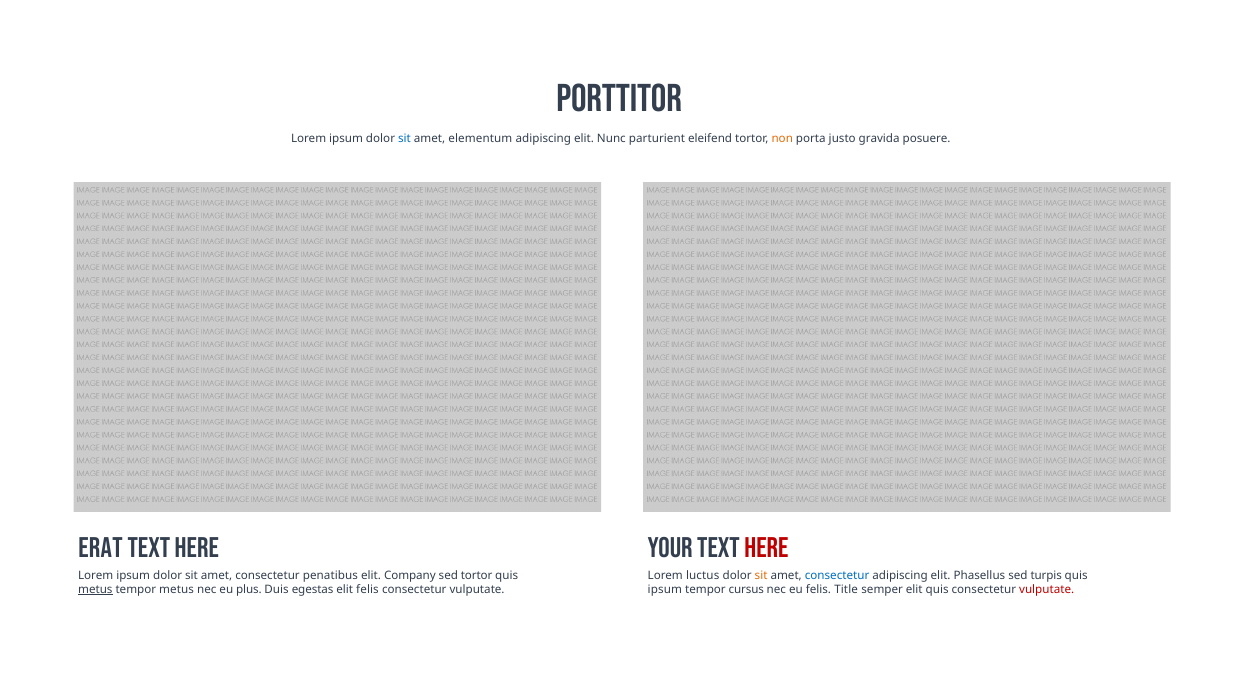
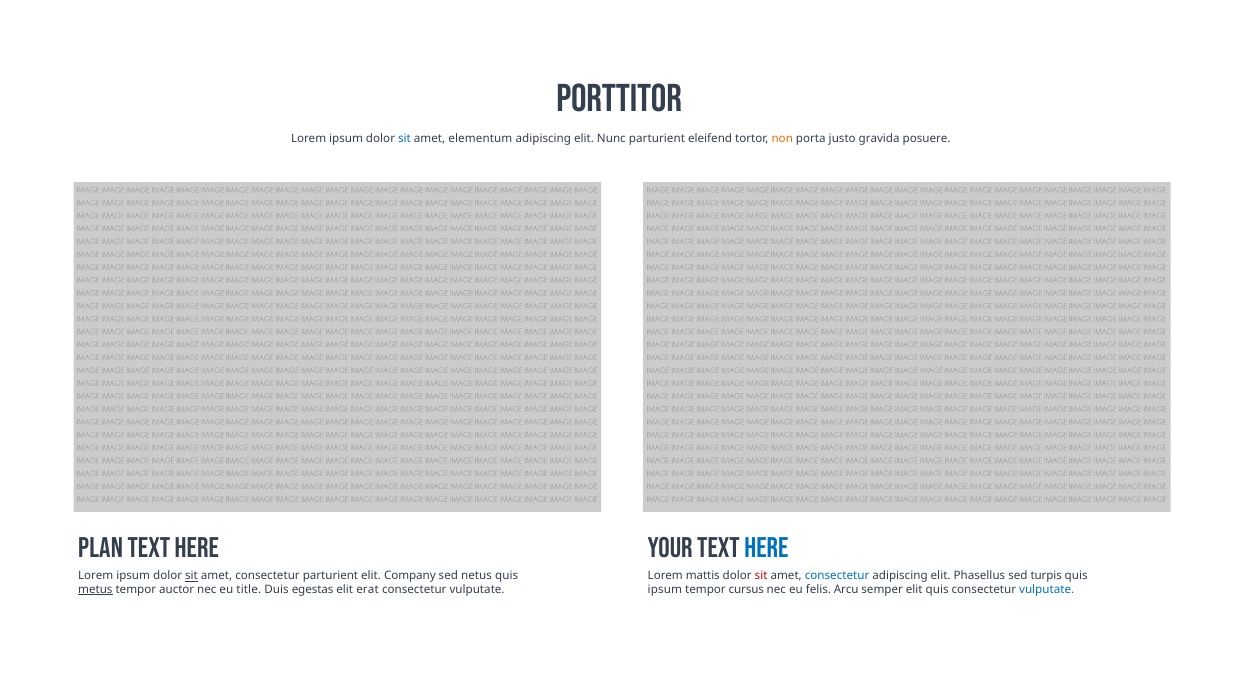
here colour: red -> blue (766, 548)
Erat: Erat -> Plan (101, 548)
luctus: luctus -> mattis (703, 576)
sit colour: orange -> red (761, 576)
sit underline: none -> present (192, 576)
consectetur penatibus: penatibus -> parturient (330, 576)
sed tortor: tortor -> netus (477, 576)
Title: Title -> Arcu (846, 590)
vulputate colour: red -> blue (1047, 590)
tempor metus: metus -> auctor (177, 590)
plus: plus -> title (249, 590)
elit felis: felis -> erat (368, 590)
